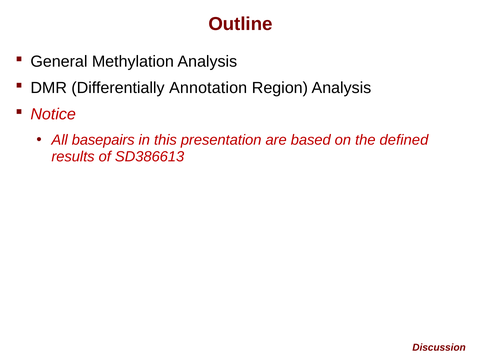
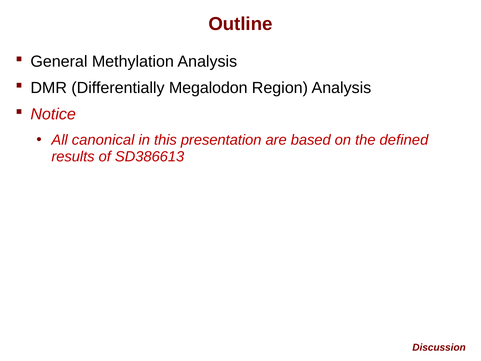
Annotation: Annotation -> Megalodon (208, 88)
basepairs: basepairs -> canonical (103, 140)
